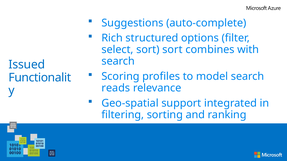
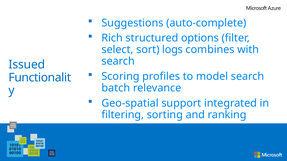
sort sort: sort -> logs (173, 50)
reads: reads -> batch (116, 88)
